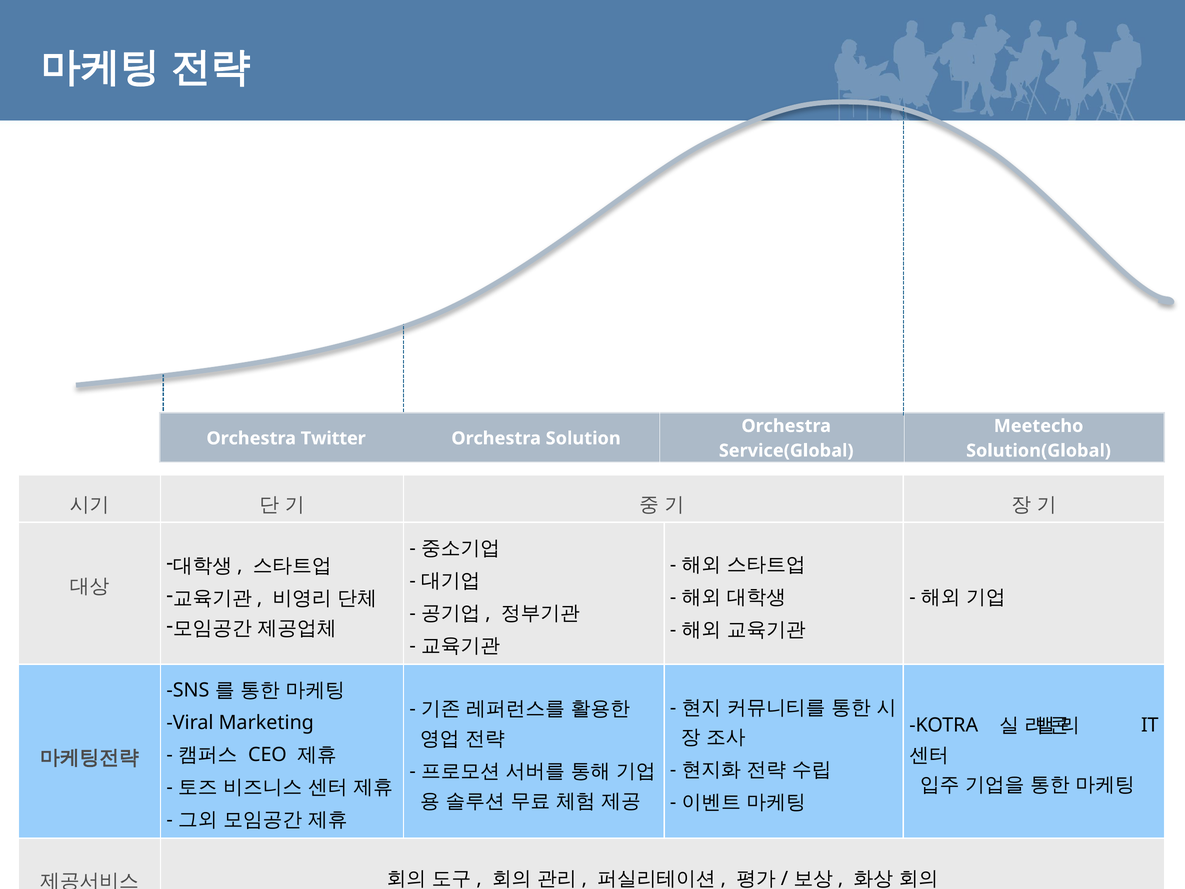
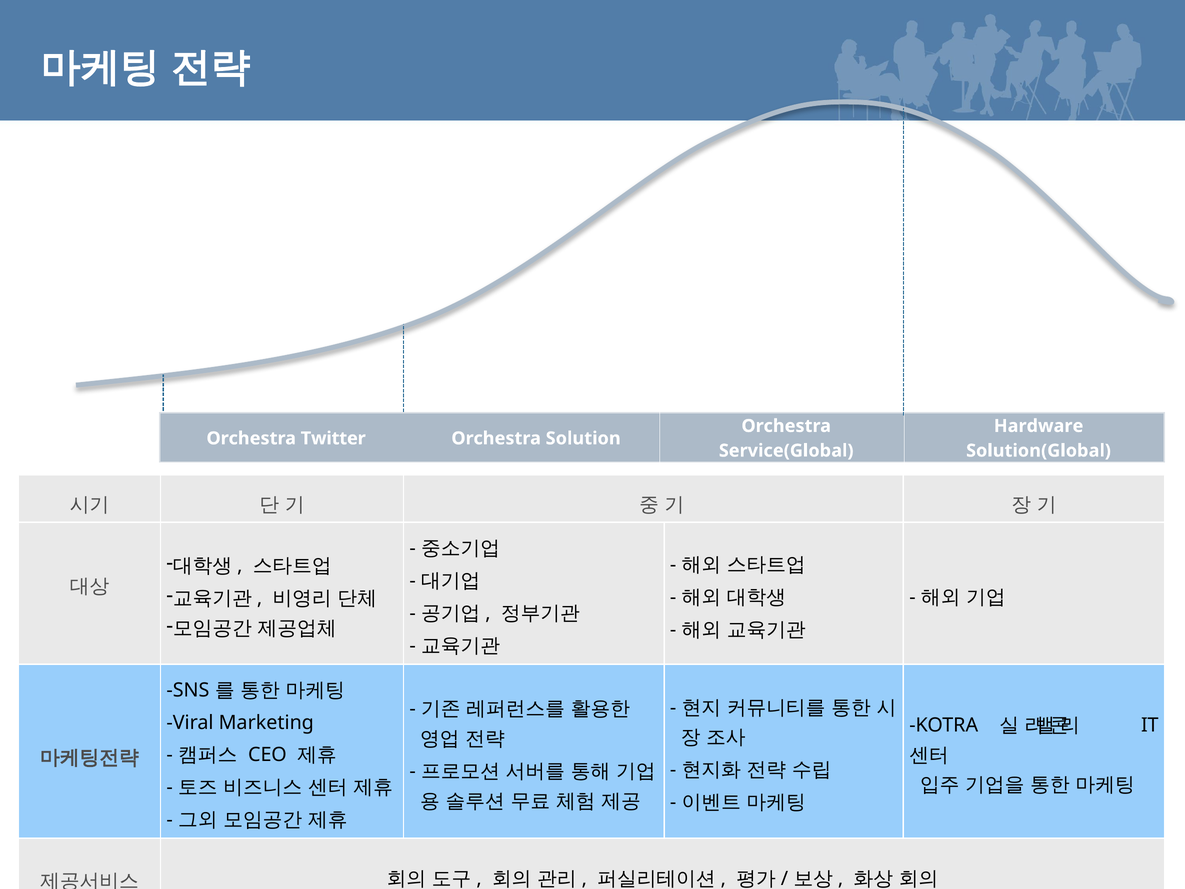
Meetecho: Meetecho -> Hardware (1039, 426)
